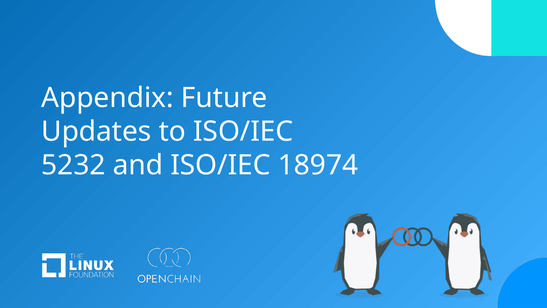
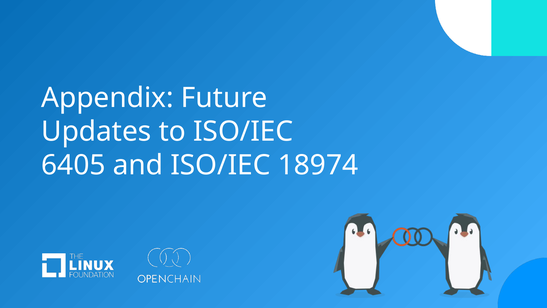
5232: 5232 -> 6405 (73, 165)
